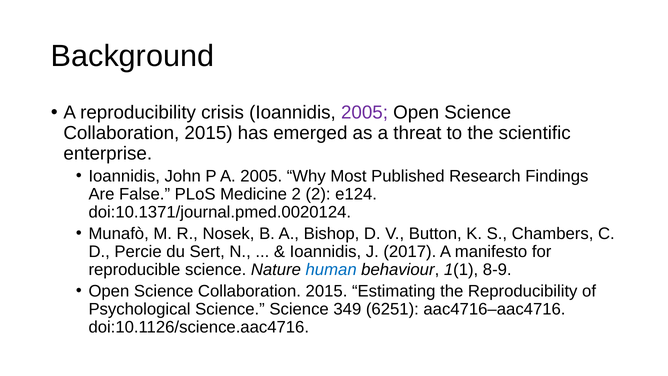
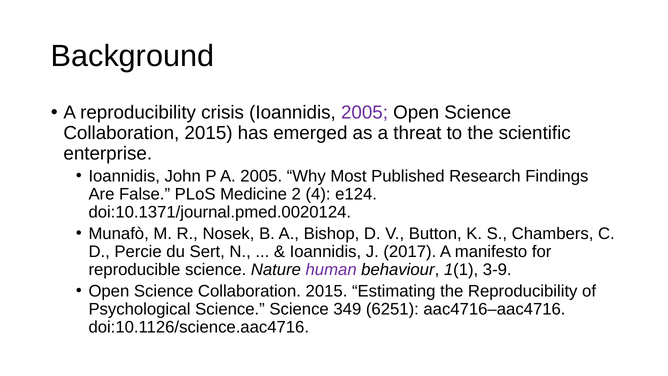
2 2: 2 -> 4 (318, 194)
human colour: blue -> purple (331, 269)
8-9: 8-9 -> 3-9 (497, 269)
